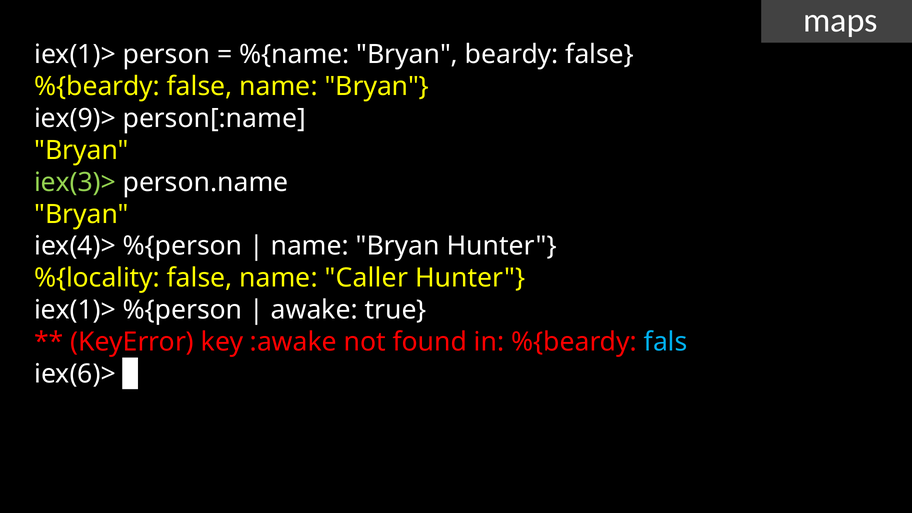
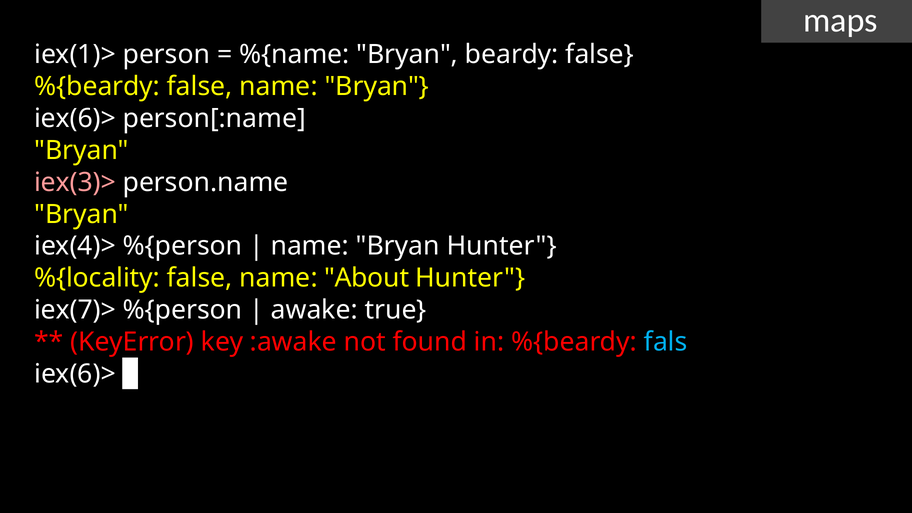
iex(9)>: iex(9)> -> iex(6)> (75, 118)
iex(3)> colour: light green -> pink (75, 182)
Caller: Caller -> About (367, 278)
iex(1)>: iex(1)> -> iex(7)> (75, 310)
